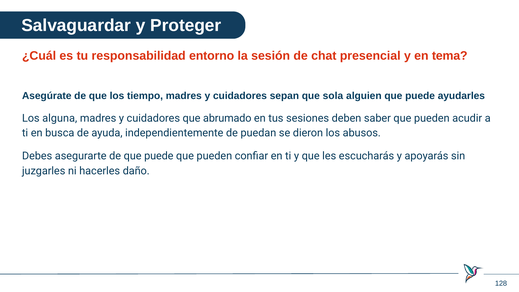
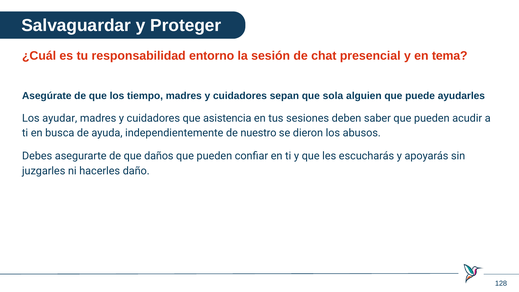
alguna: alguna -> ayudar (60, 118)
abrumado: abrumado -> asistencia (227, 118)
puedan: puedan -> nuestro (258, 133)
de que puede: puede -> daños (159, 156)
